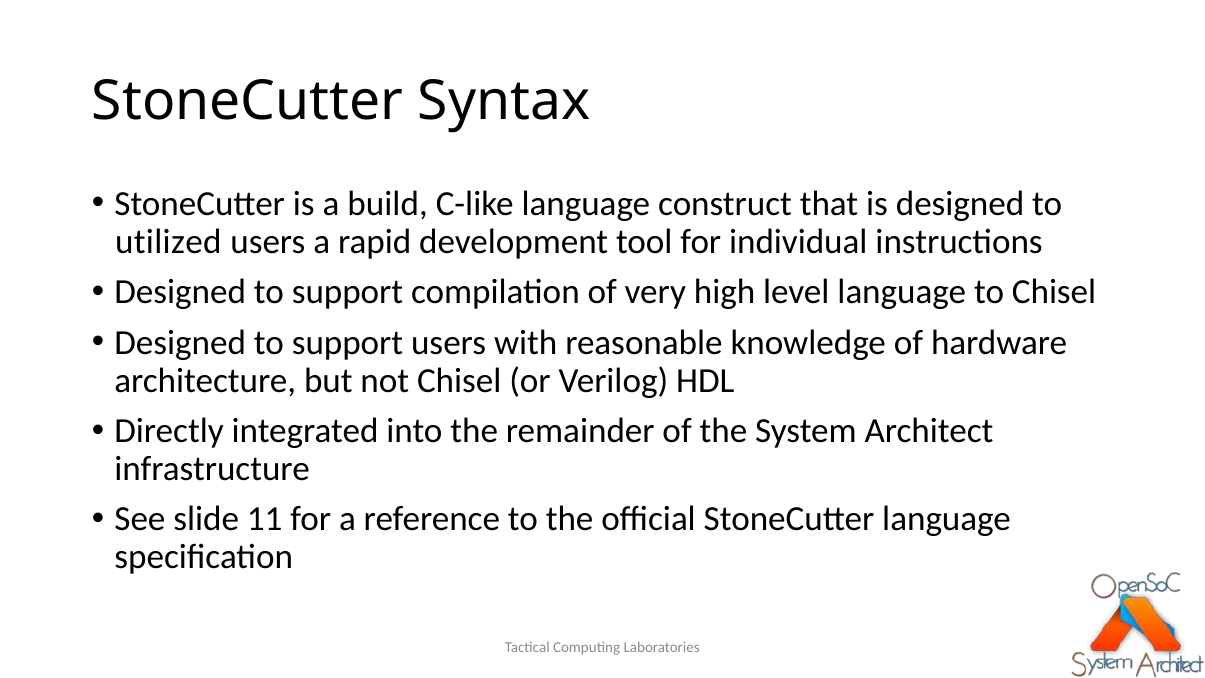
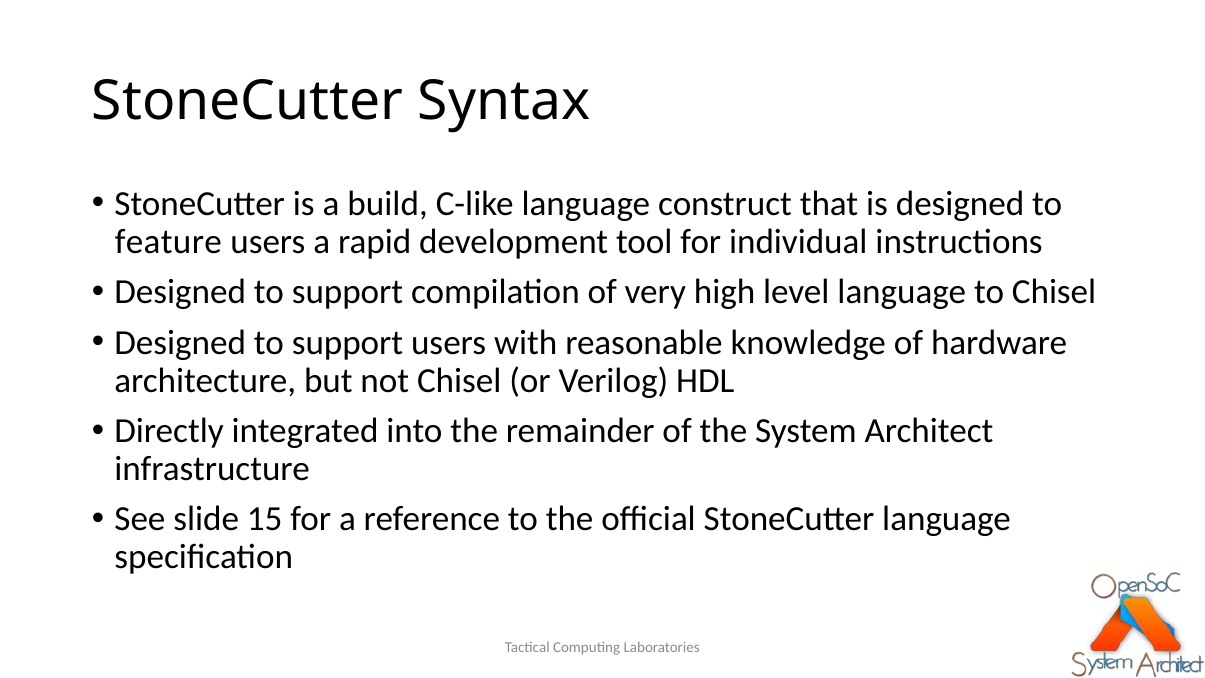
utilized: utilized -> feature (168, 242)
11: 11 -> 15 (265, 519)
